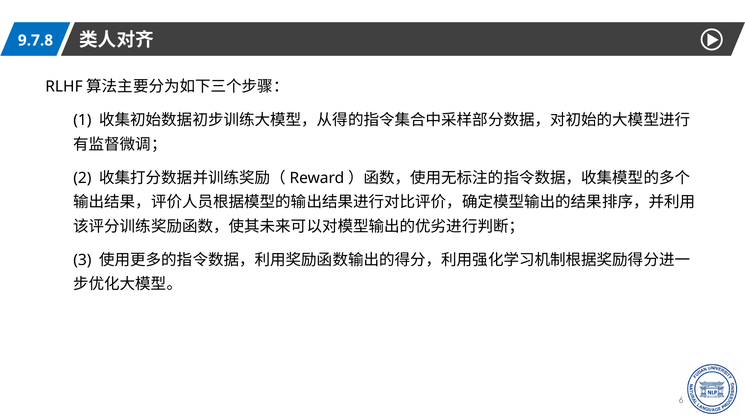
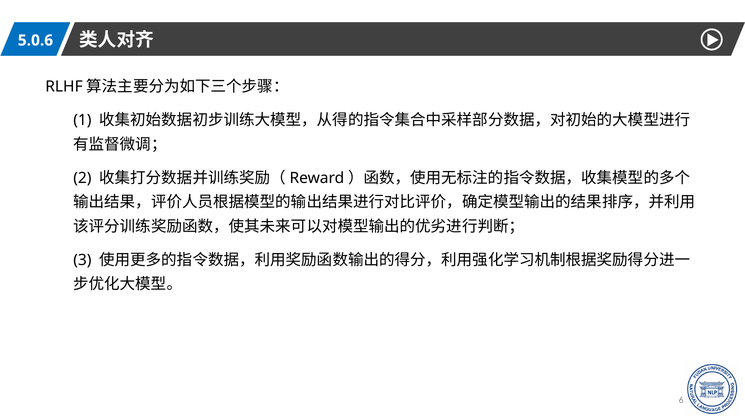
9.7.8: 9.7.8 -> 5.0.6 (35, 40)
